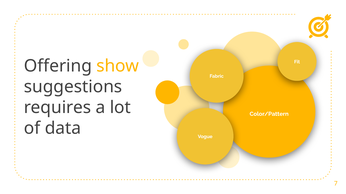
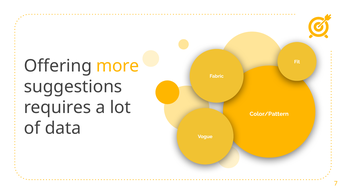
show: show -> more (118, 66)
